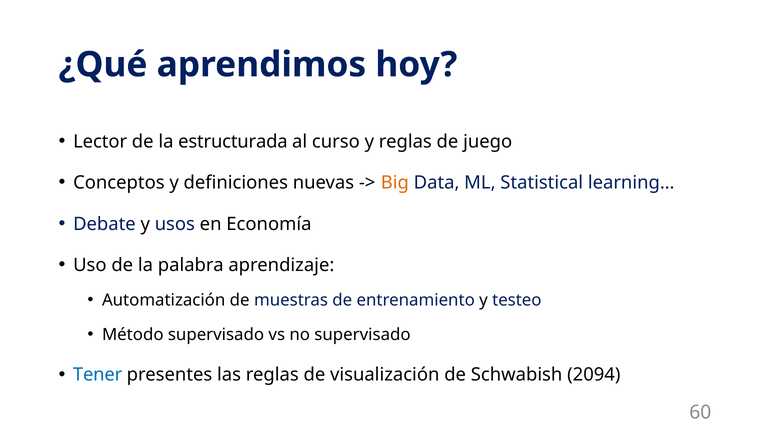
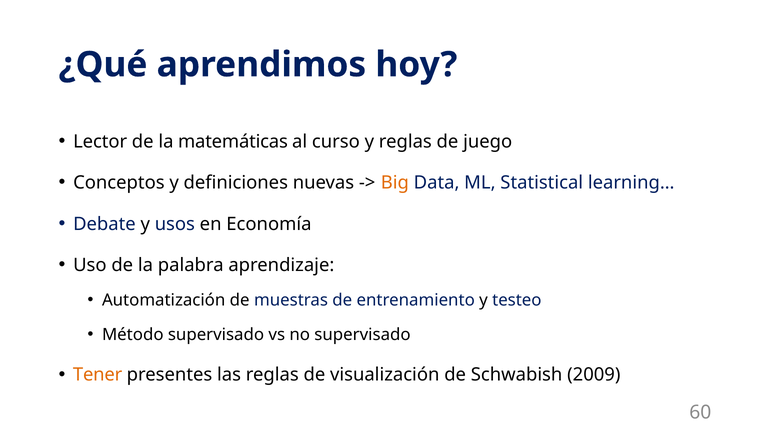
estructurada: estructurada -> matemáticas (233, 142)
Tener colour: blue -> orange (98, 375)
2094: 2094 -> 2009 (594, 375)
